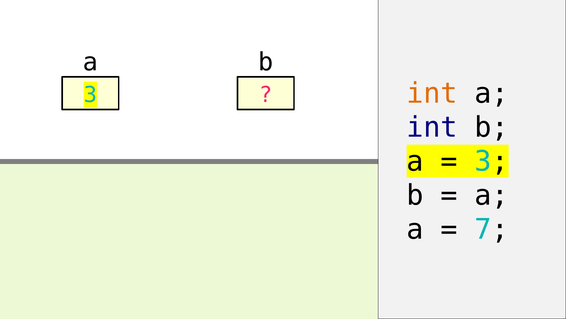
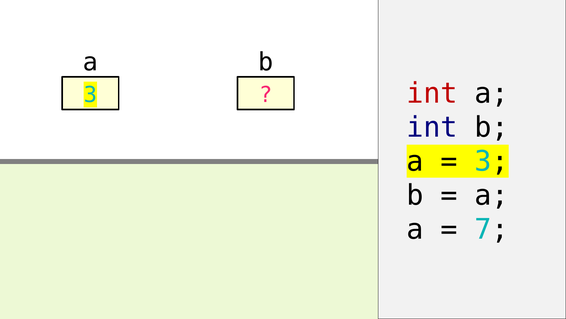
int colour: orange -> red (432, 93)
